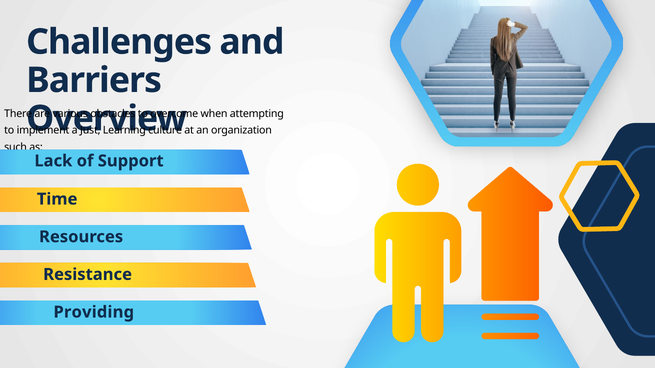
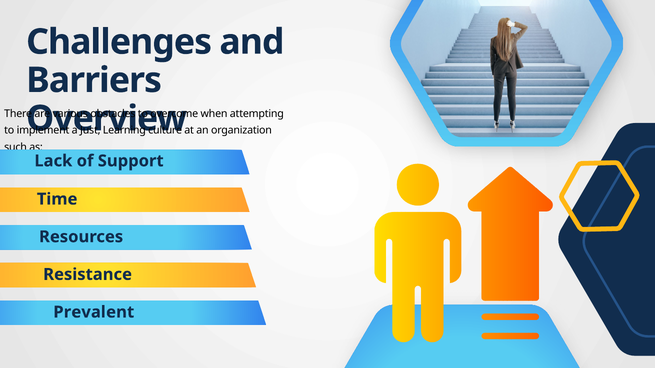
Providing: Providing -> Prevalent (94, 312)
